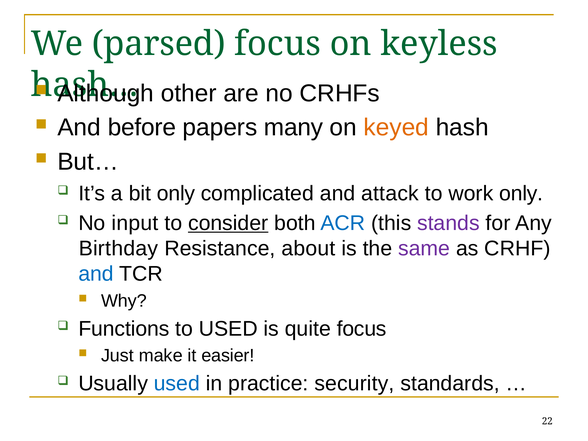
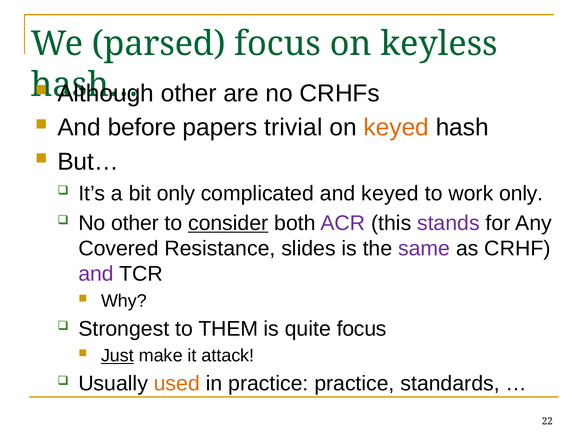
many: many -> trivial (293, 128)
and attack: attack -> keyed (390, 193)
No input: input -> other (135, 223)
ACR colour: blue -> purple (343, 223)
Birthday: Birthday -> Covered (118, 248)
about: about -> slides (308, 248)
and colour: blue -> purple (96, 274)
Functions: Functions -> Strongest (124, 329)
to USED: USED -> THEM (228, 329)
Just underline: none -> present (117, 356)
easier: easier -> attack (228, 356)
used colour: blue -> orange (177, 384)
practice security: security -> practice (354, 384)
